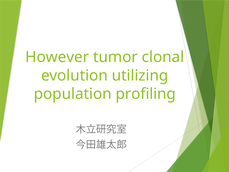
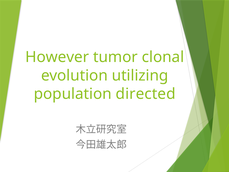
profiling: profiling -> directed (146, 94)
